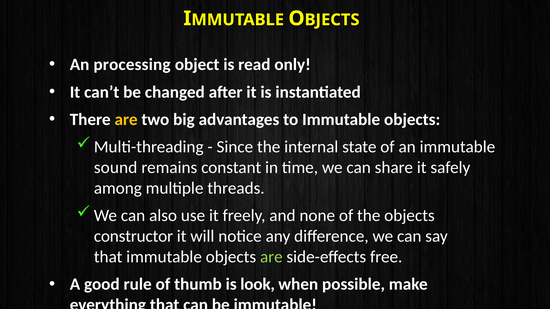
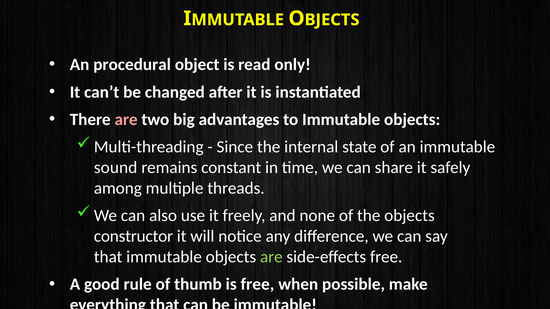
processing: processing -> procedural (132, 65)
are colour: yellow -> pink (126, 120)
is look: look -> free (257, 285)
